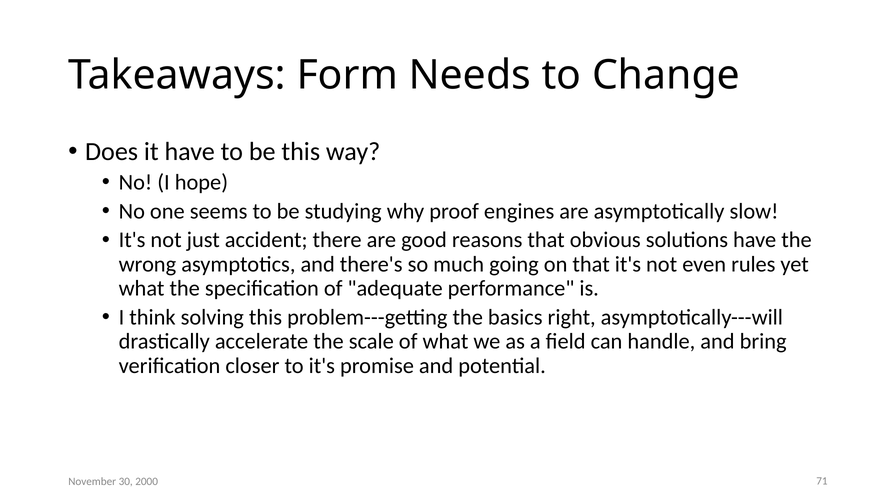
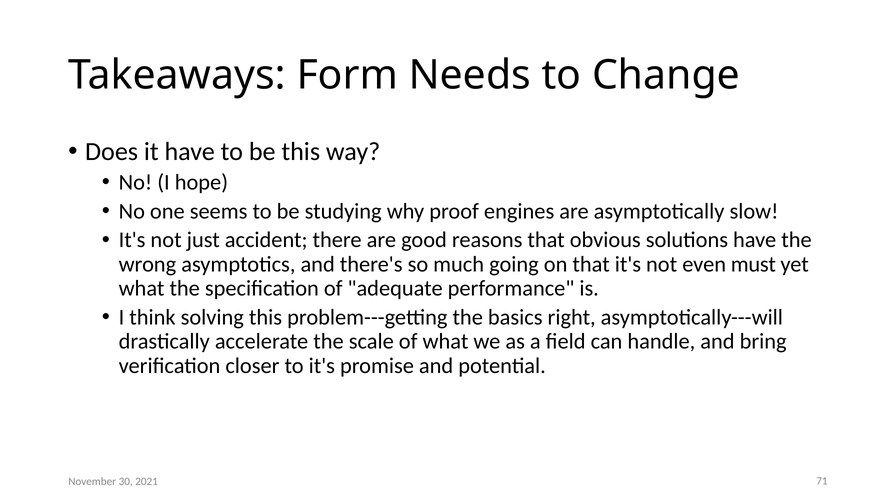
rules: rules -> must (753, 264)
2000: 2000 -> 2021 (147, 481)
